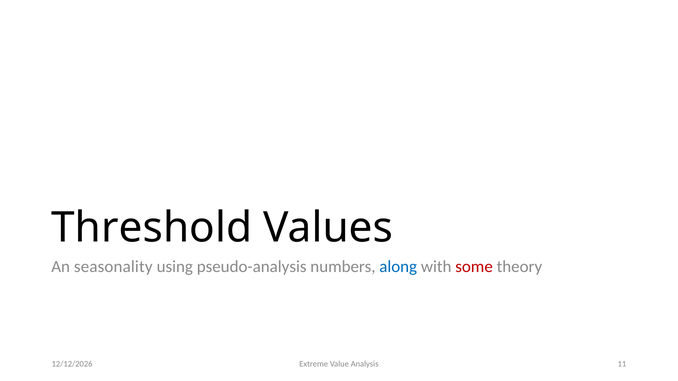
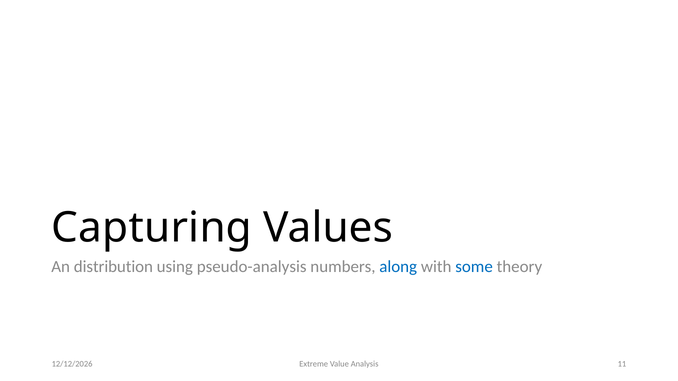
Threshold: Threshold -> Capturing (152, 228)
seasonality: seasonality -> distribution (113, 267)
some colour: red -> blue (474, 267)
